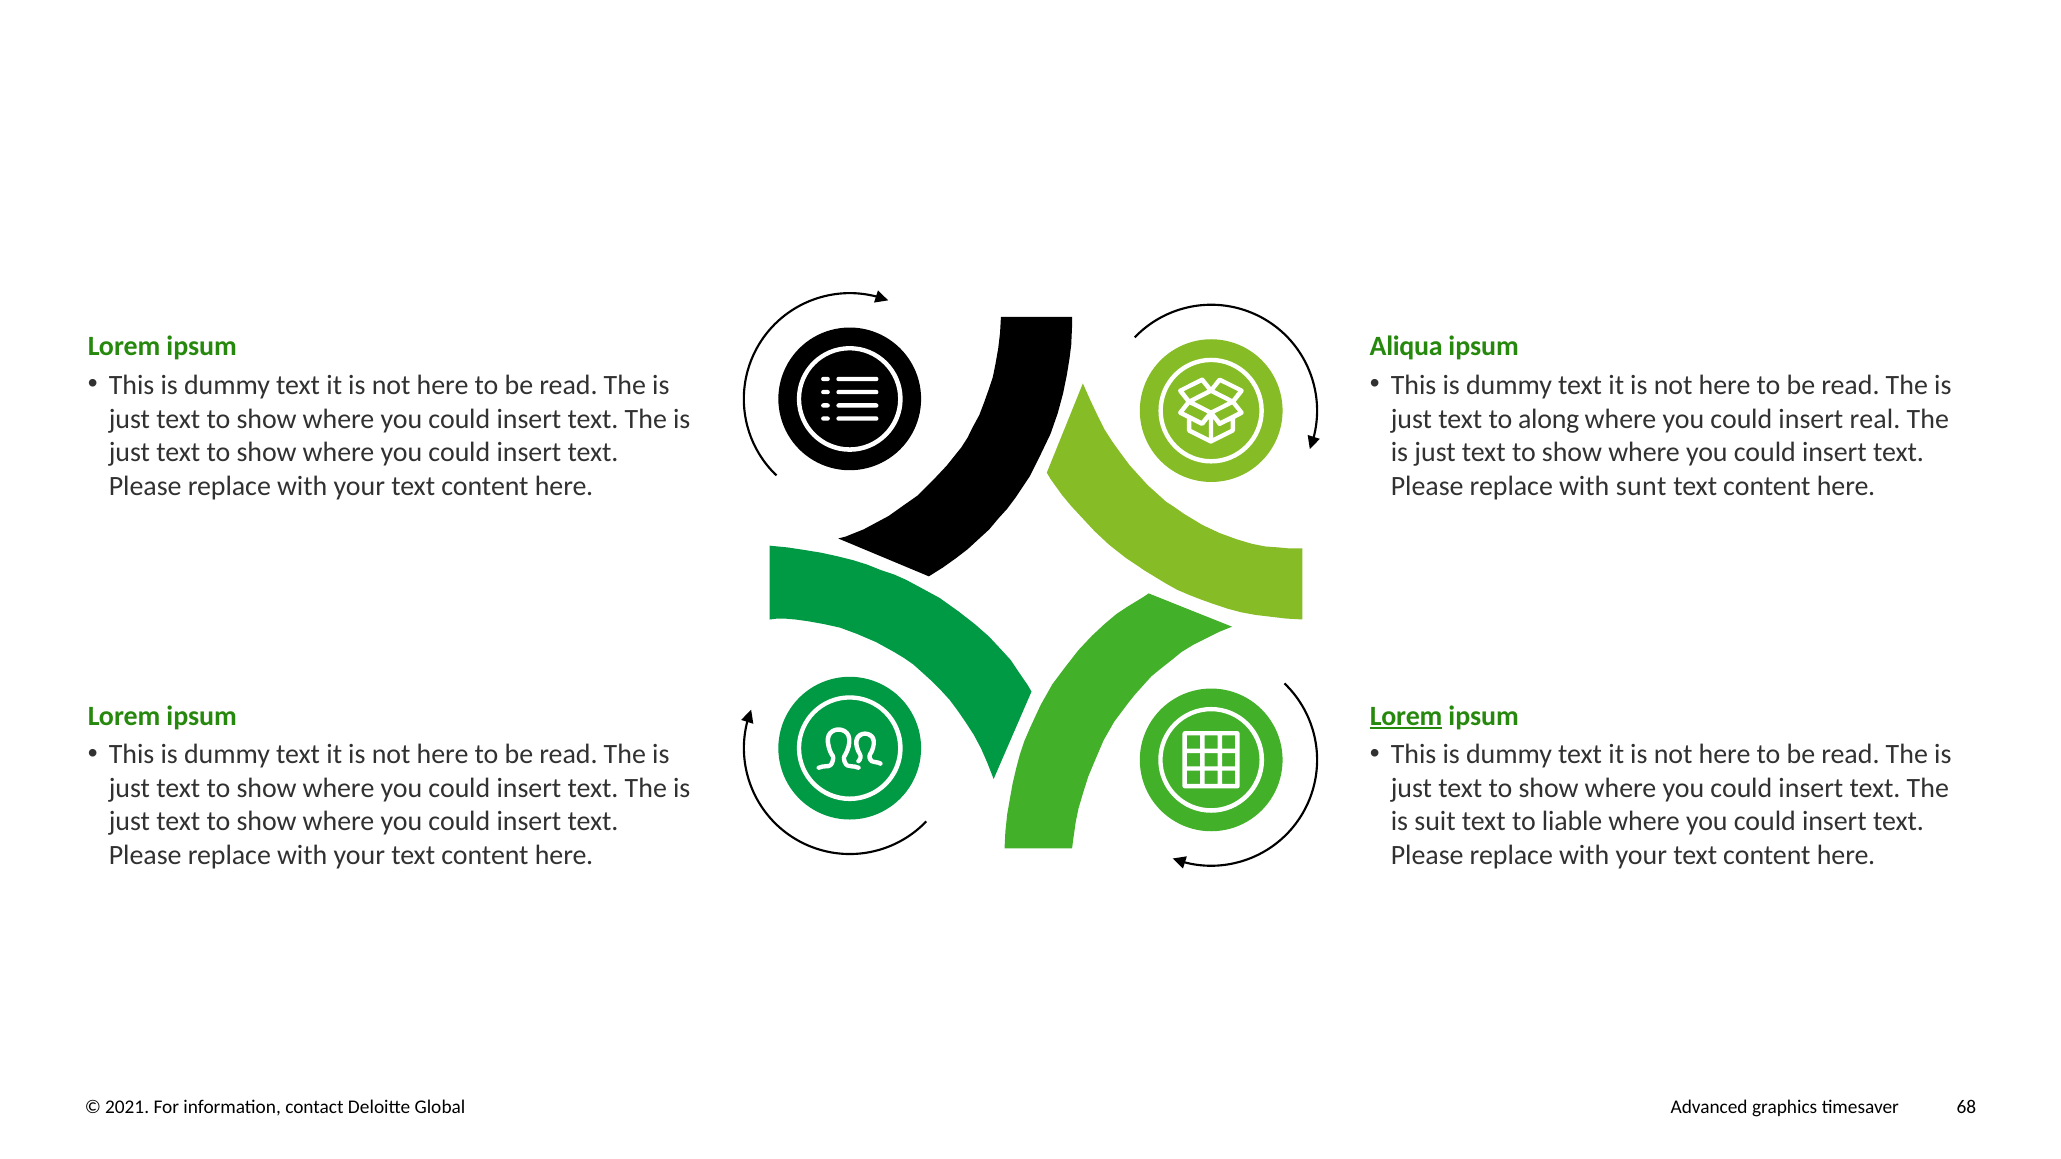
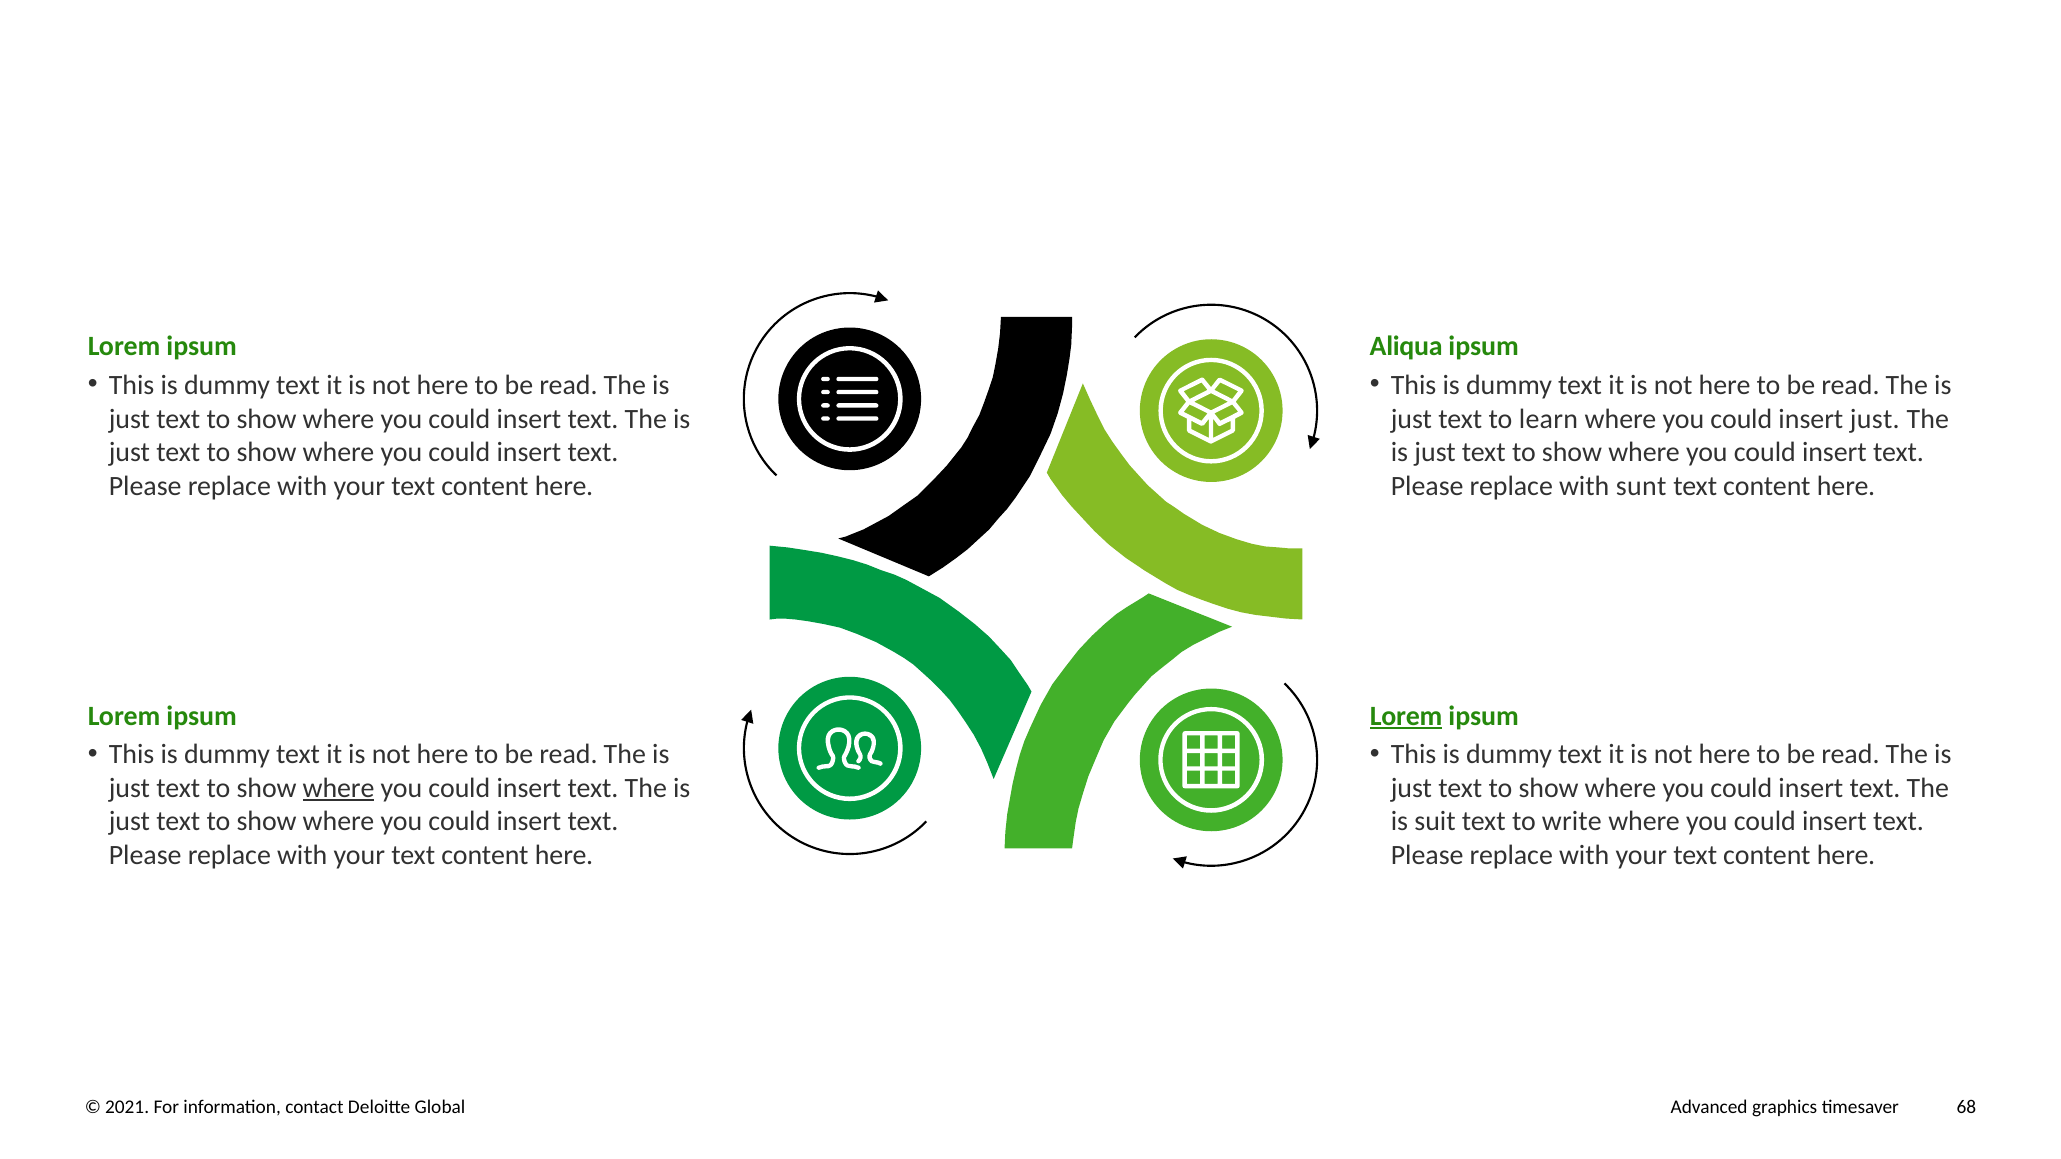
along: along -> learn (1548, 419)
insert real: real -> just (1875, 419)
where underline: none -> present (339, 788)
liable: liable -> write (1572, 822)
